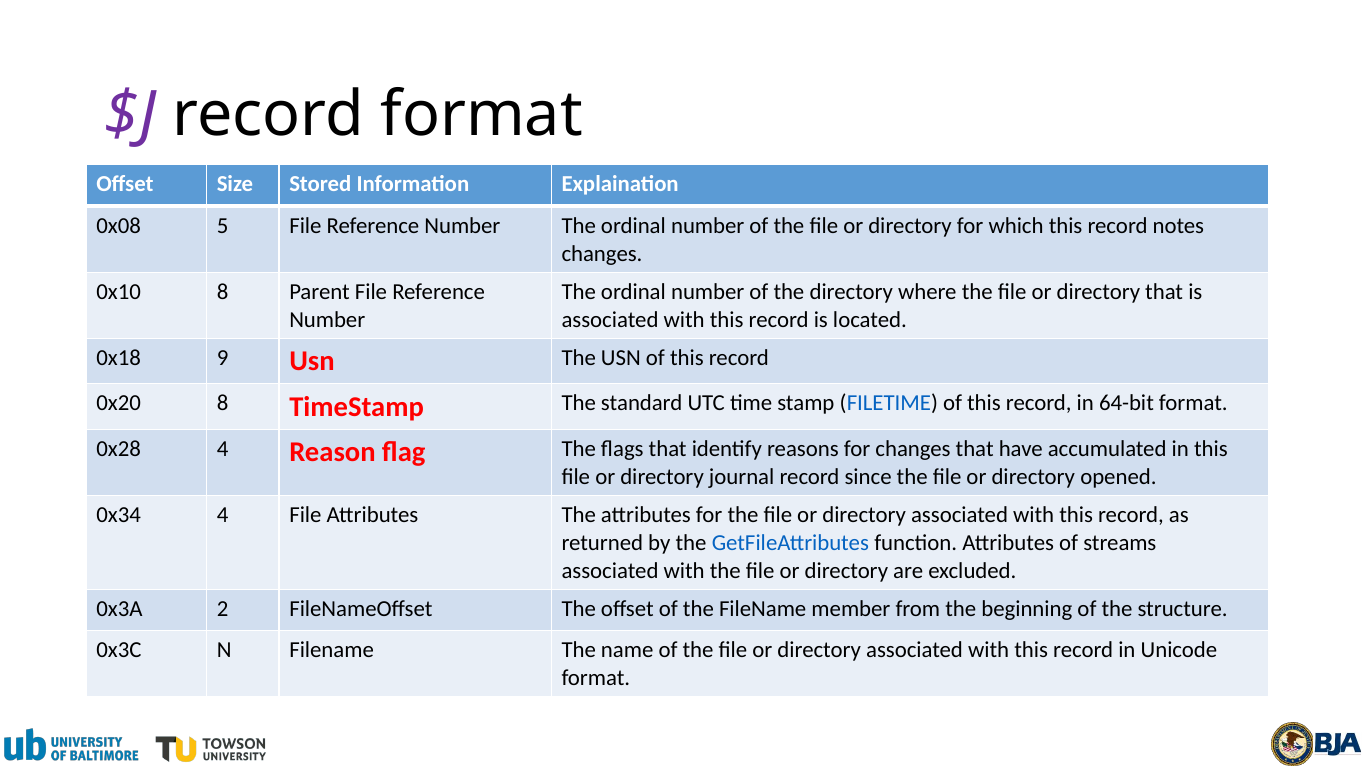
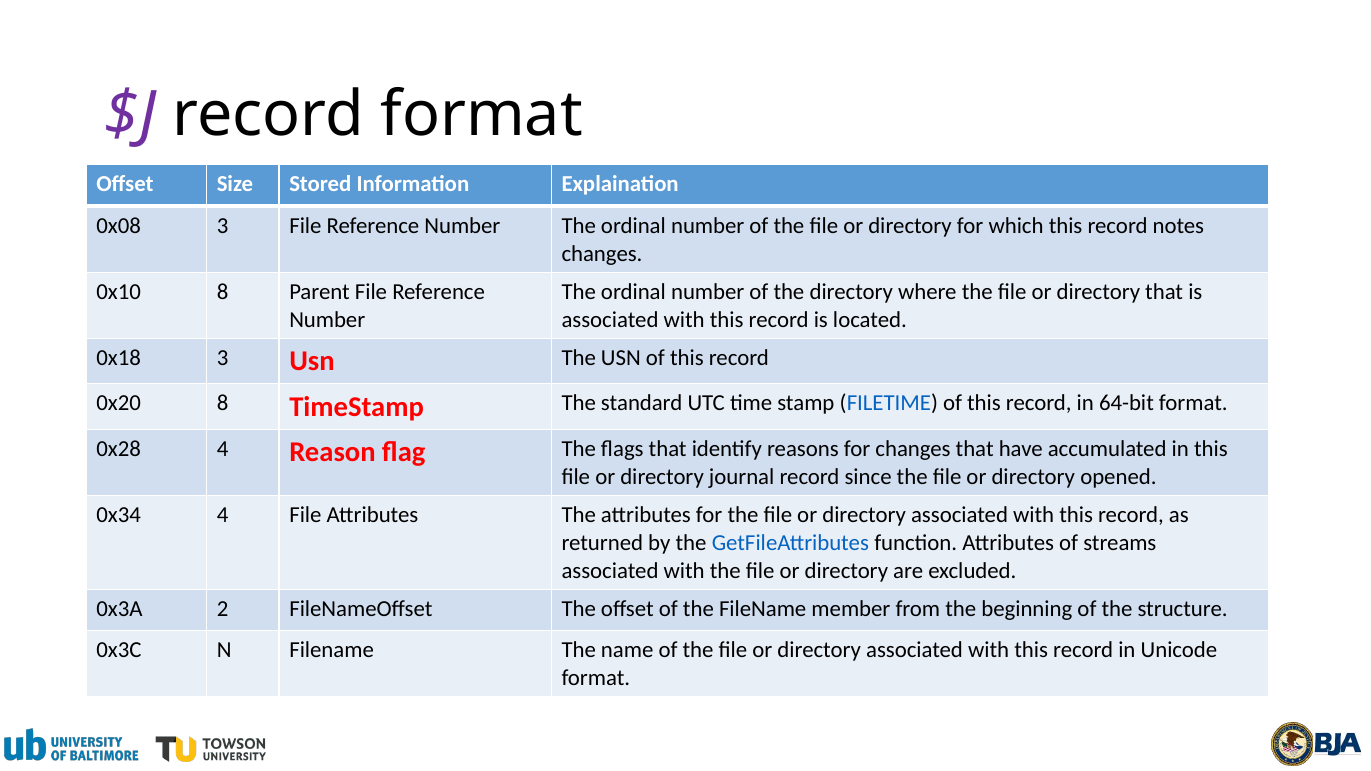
0x08 5: 5 -> 3 (223, 226)
0x18 9: 9 -> 3 (223, 358)
